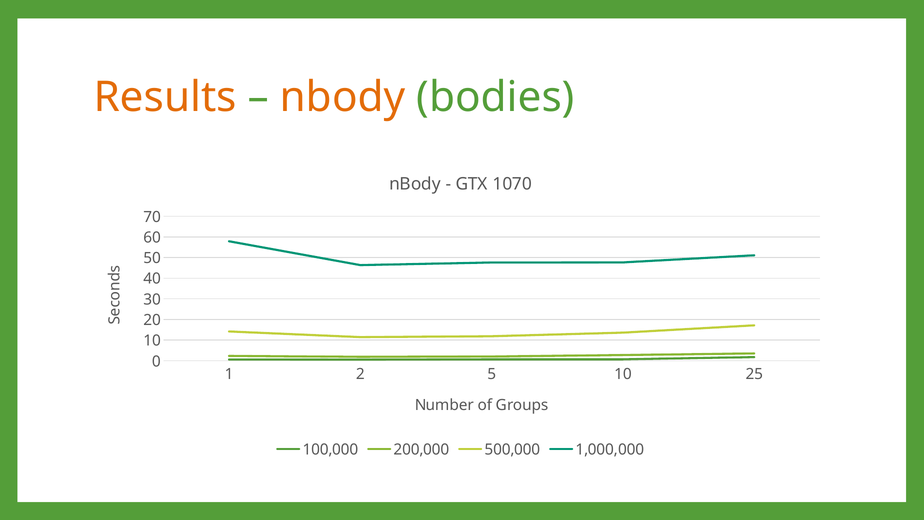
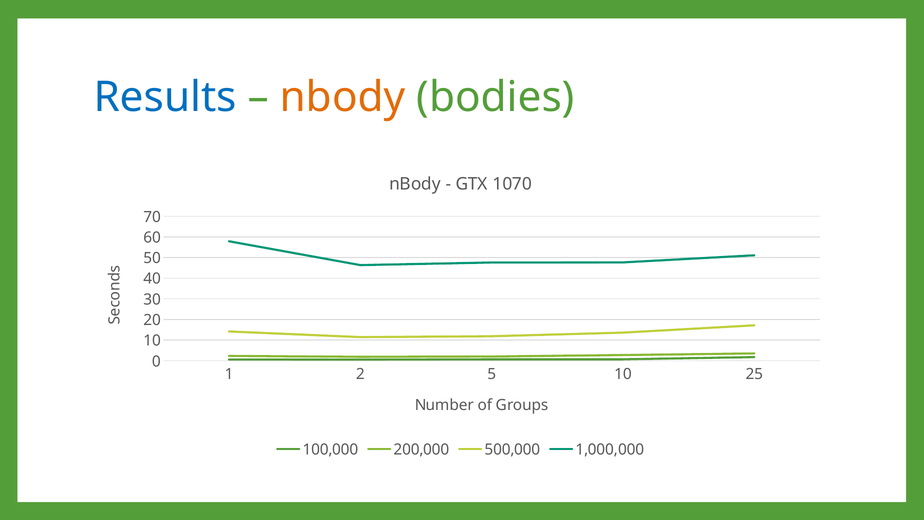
Results colour: orange -> blue (165, 97)
